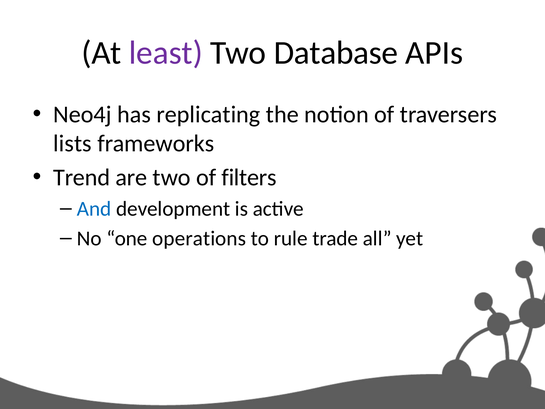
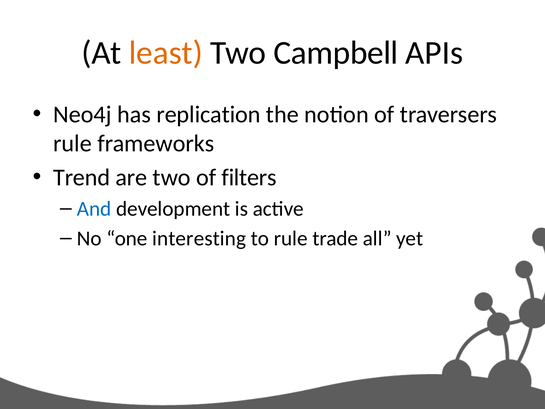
least colour: purple -> orange (166, 53)
Database: Database -> Campbell (336, 53)
replicating: replicating -> replication (208, 114)
lists: lists -> rule (72, 143)
operations: operations -> interesting (199, 238)
